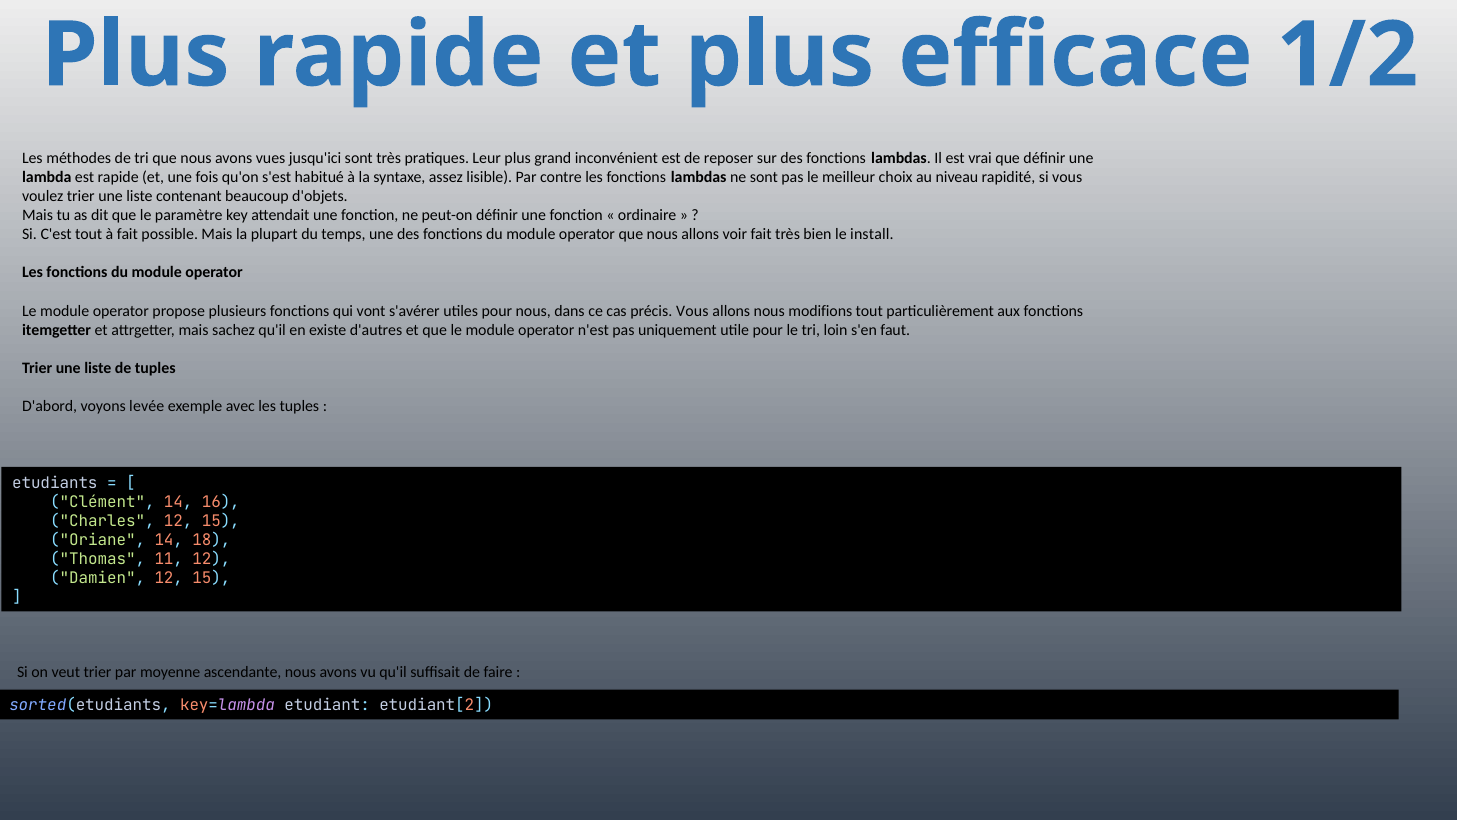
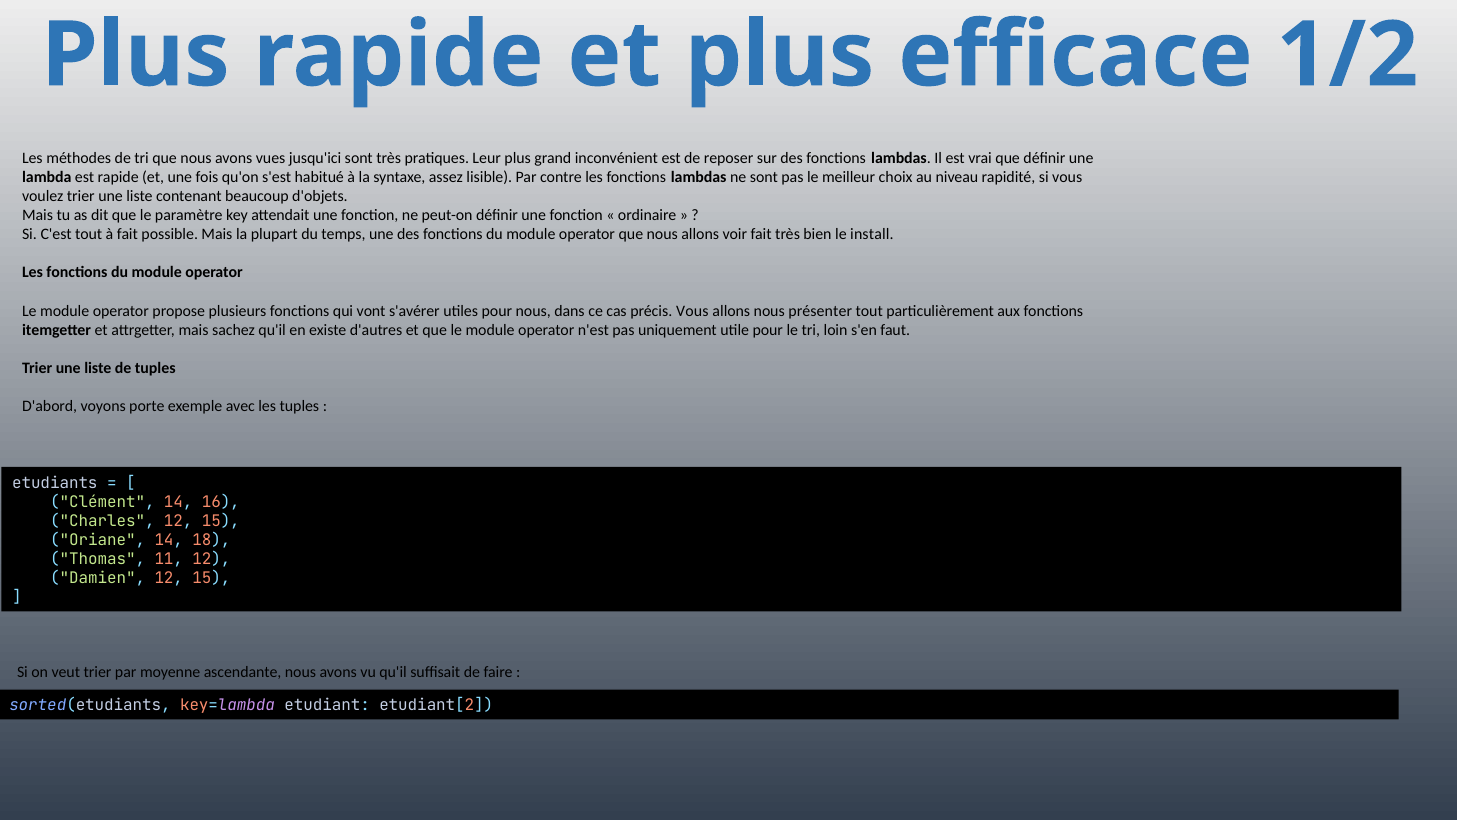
modifions: modifions -> présenter (820, 311)
levée: levée -> porte (147, 406)
